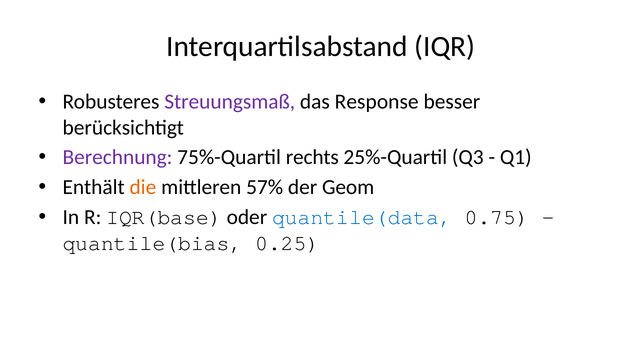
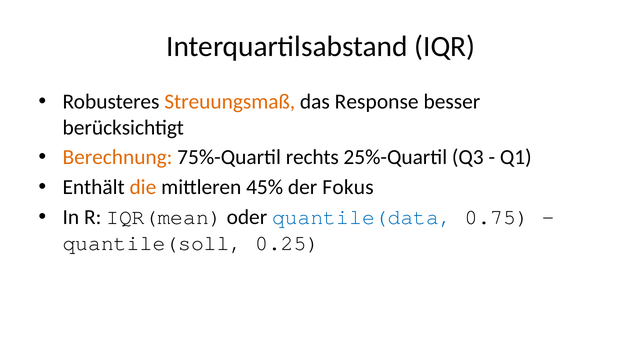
Streuungsmaß colour: purple -> orange (230, 102)
Berechnung colour: purple -> orange (118, 157)
57%: 57% -> 45% (265, 187)
Geom: Geom -> Fokus (348, 187)
IQR(base: IQR(base -> IQR(mean (164, 217)
quantile(bias: quantile(bias -> quantile(soll (153, 243)
